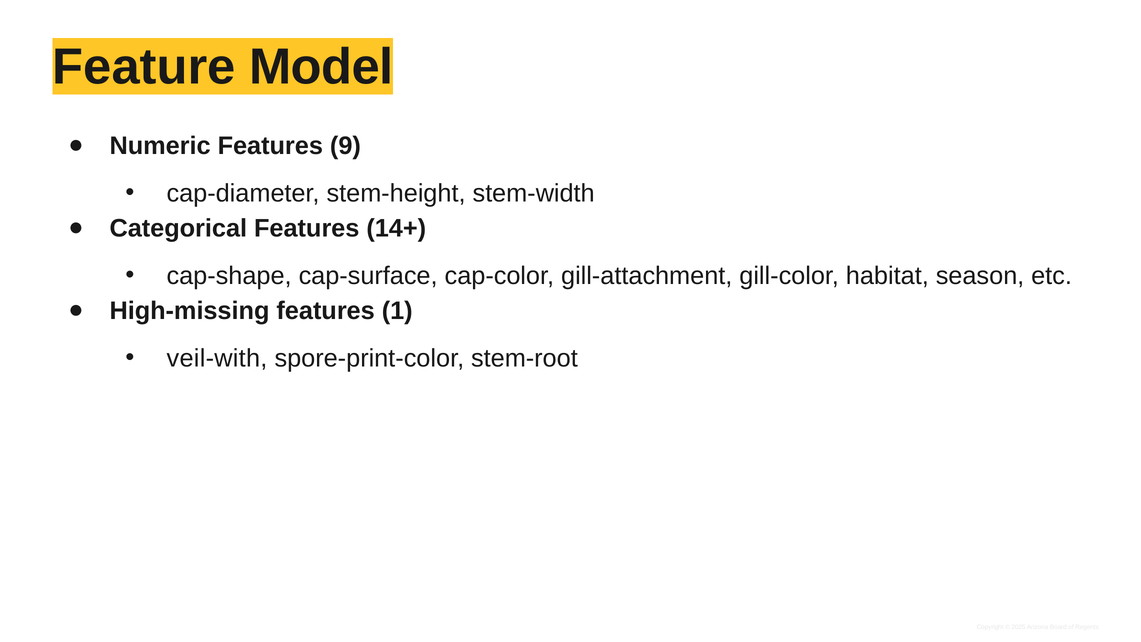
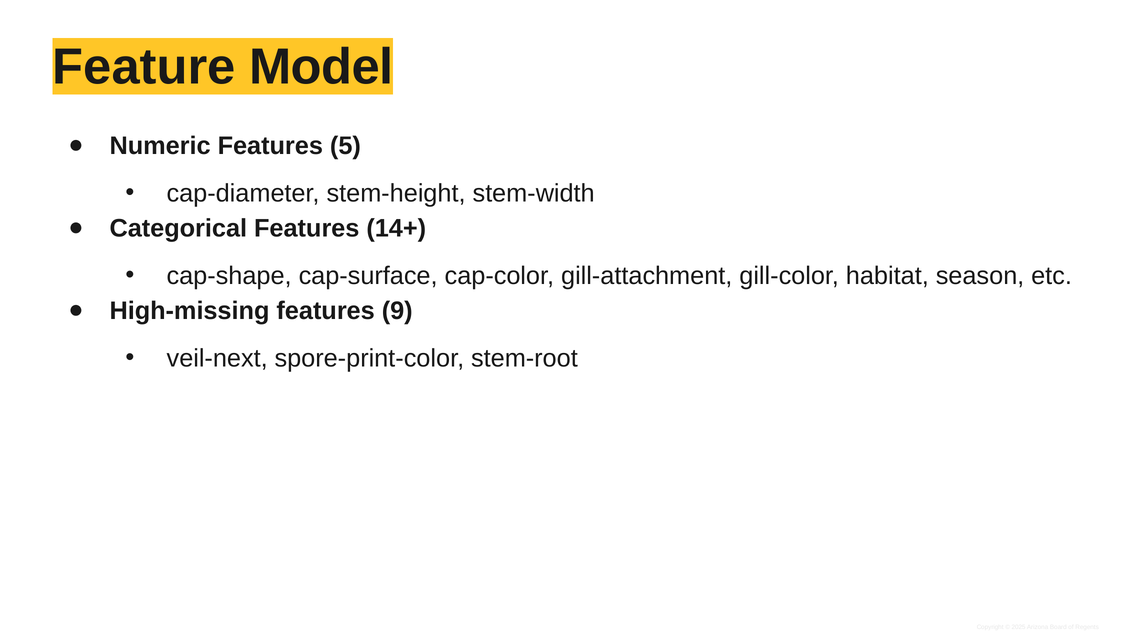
9: 9 -> 5 (345, 146)
1: 1 -> 9 (397, 311)
veil-with: veil-with -> veil-next (217, 358)
